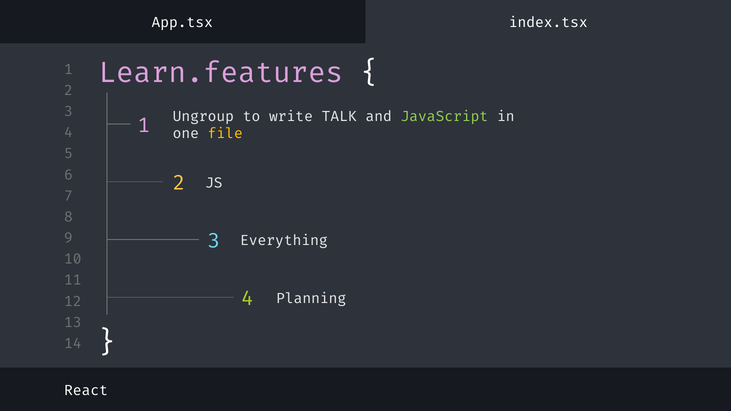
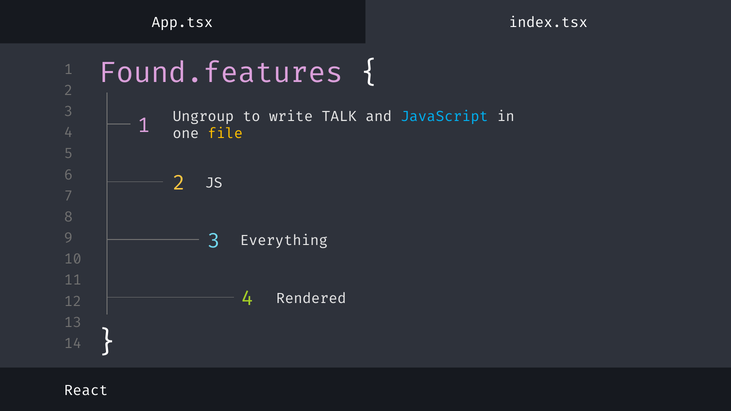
Learn.features: Learn.features -> Found.features (221, 73)
JavaScript colour: light green -> light blue (444, 117)
Planning: Planning -> Rendered (311, 298)
